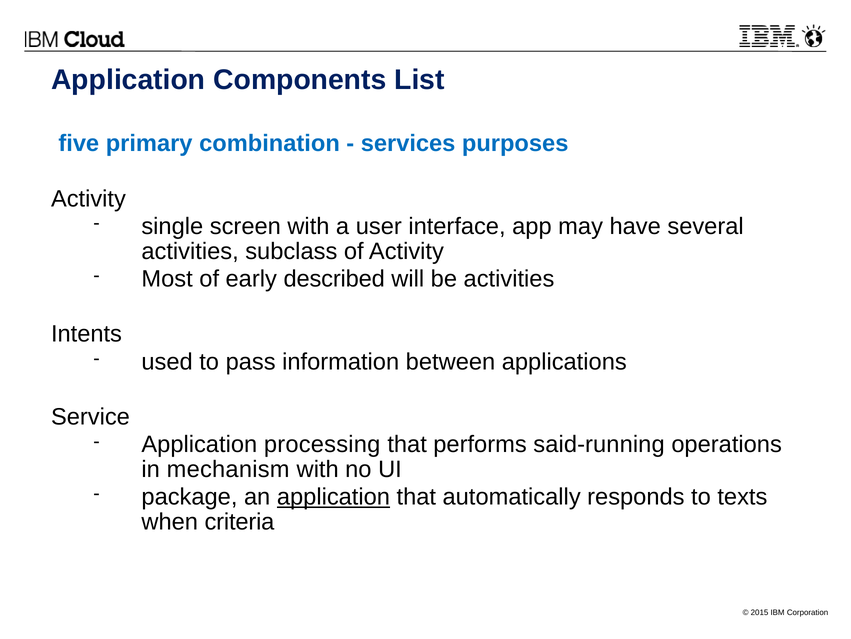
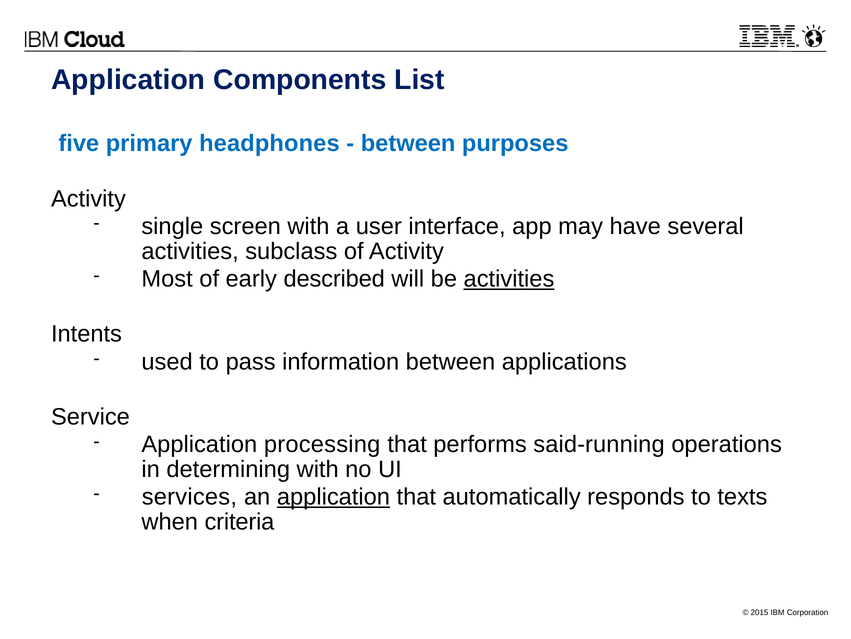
combination: combination -> headphones (269, 143)
services: services -> between (408, 143)
activities underline: none -> present (509, 279)
mechanism: mechanism -> determining (228, 469)
package: package -> services (189, 496)
